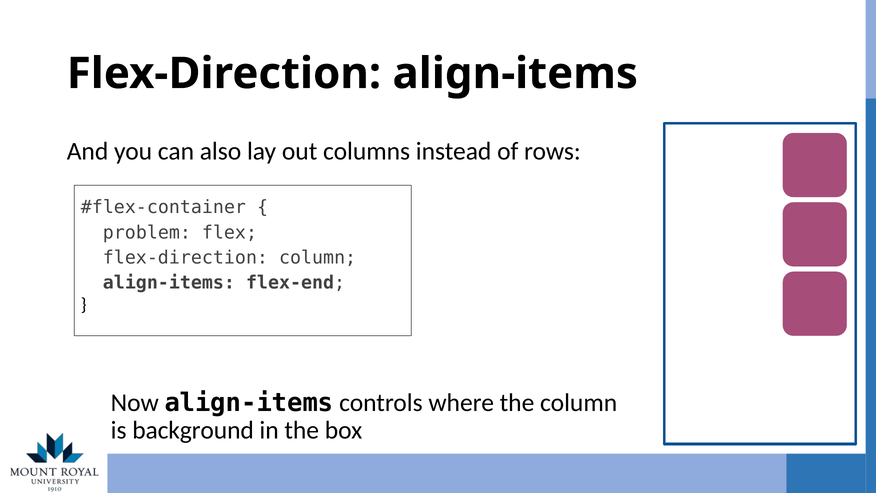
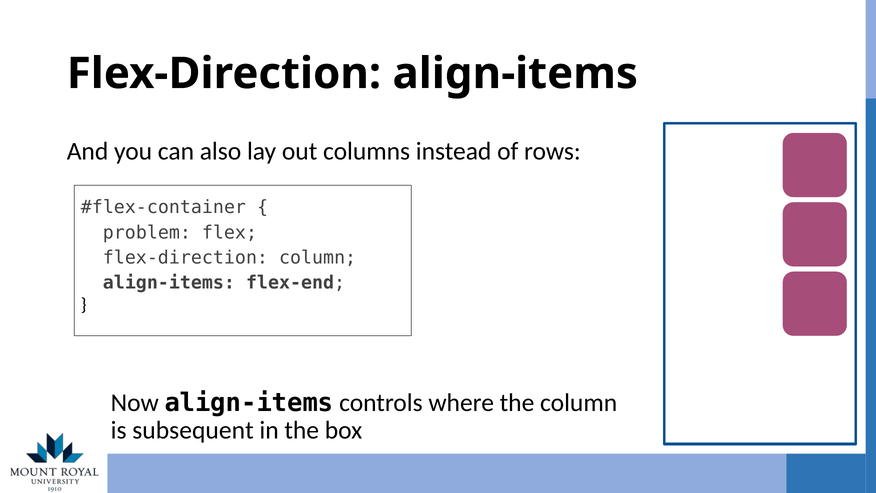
background: background -> subsequent (193, 430)
